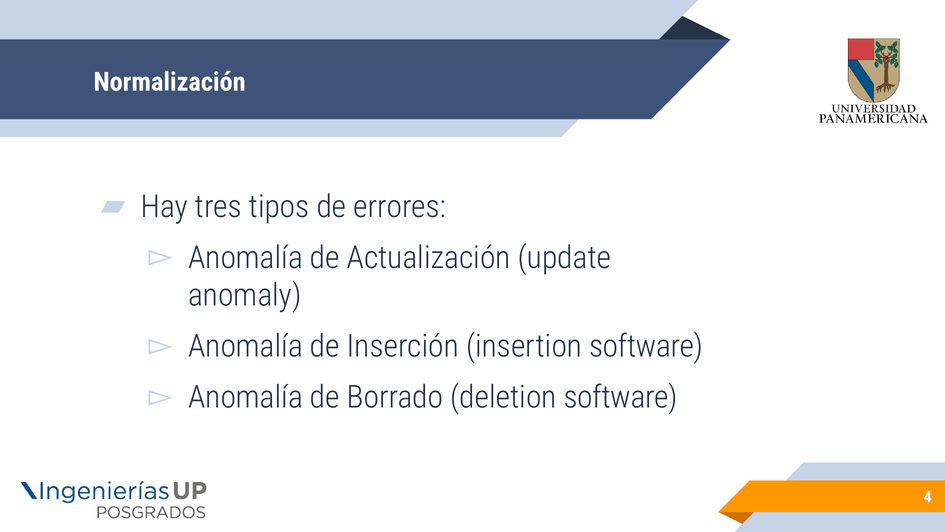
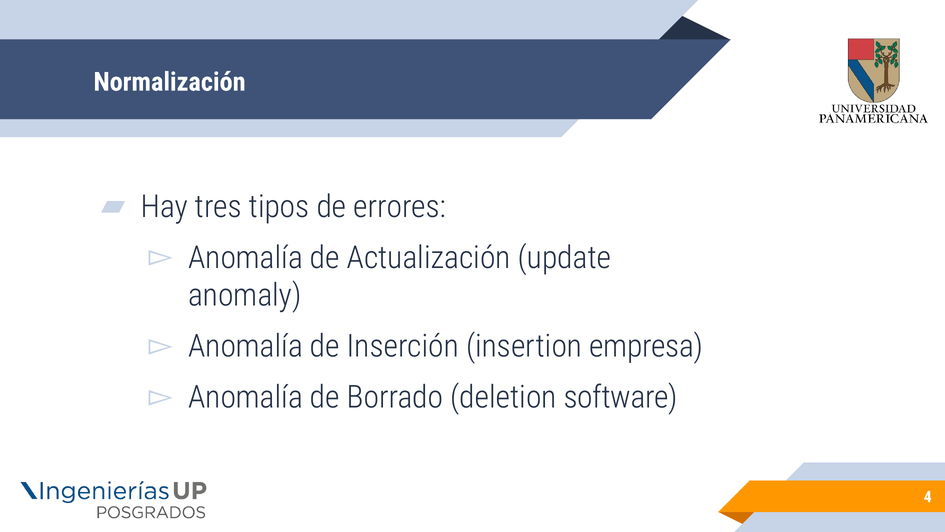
insertion software: software -> empresa (646, 346)
